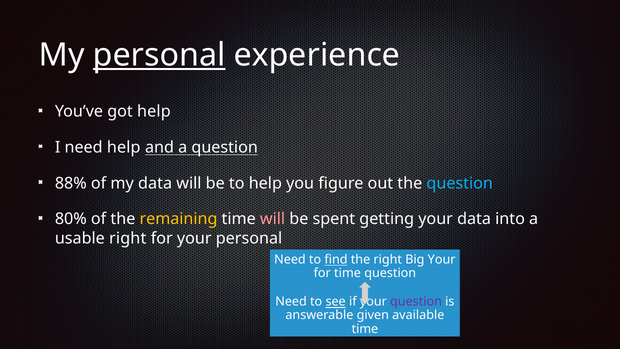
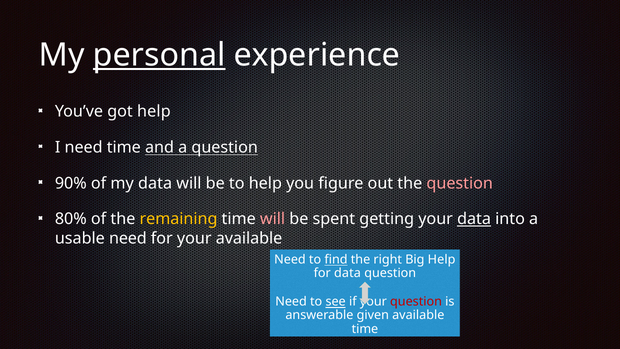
need help: help -> time (124, 147)
88%: 88% -> 90% (71, 183)
question colour: light blue -> pink (460, 183)
data underline: none -> present (474, 219)
usable right: right -> need (128, 238)
your personal: personal -> available (249, 238)
Big Your: Your -> Help (442, 259)
for time: time -> data (347, 273)
question colour: purple -> red (416, 302)
